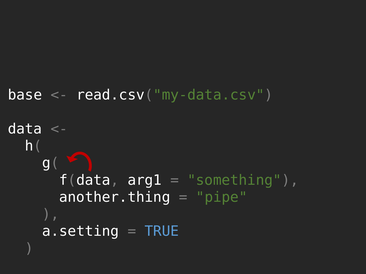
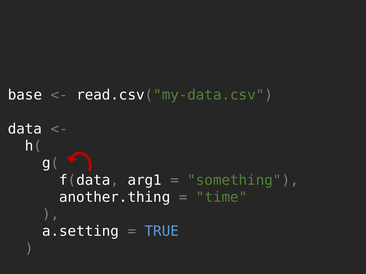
pipe: pipe -> time (222, 198)
